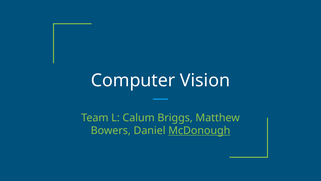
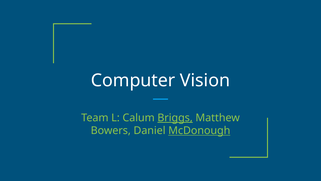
Briggs underline: none -> present (175, 117)
